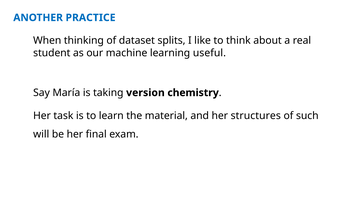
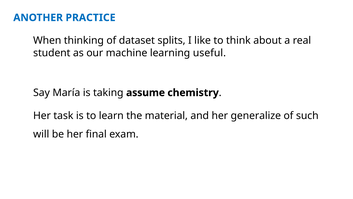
version: version -> assume (146, 93)
structures: structures -> generalize (256, 115)
